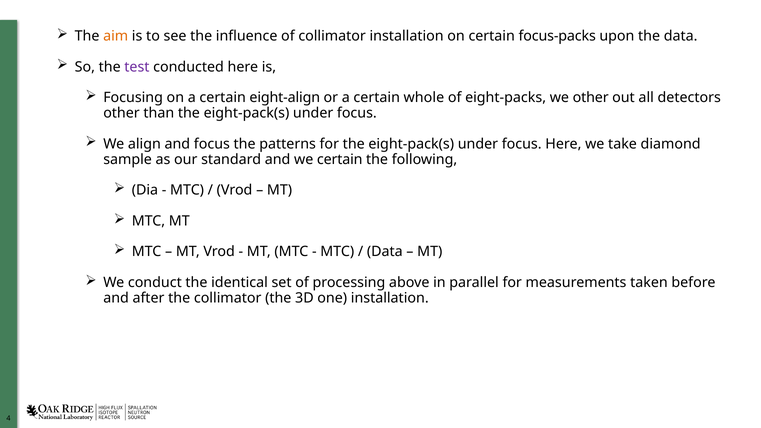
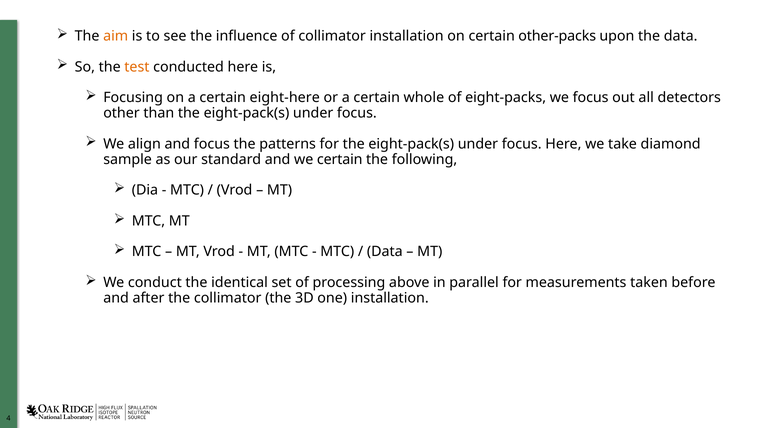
focus-packs: focus-packs -> other-packs (557, 36)
test colour: purple -> orange (137, 67)
eight-align: eight-align -> eight-here (285, 98)
we other: other -> focus (591, 98)
